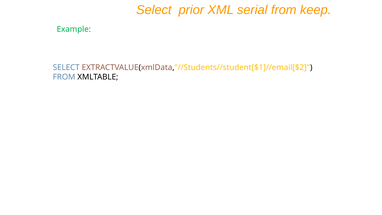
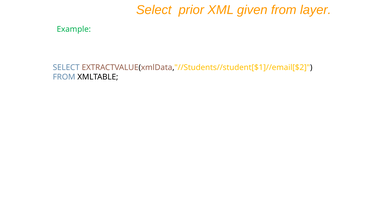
serial: serial -> given (252, 10)
keep: keep -> layer (316, 10)
